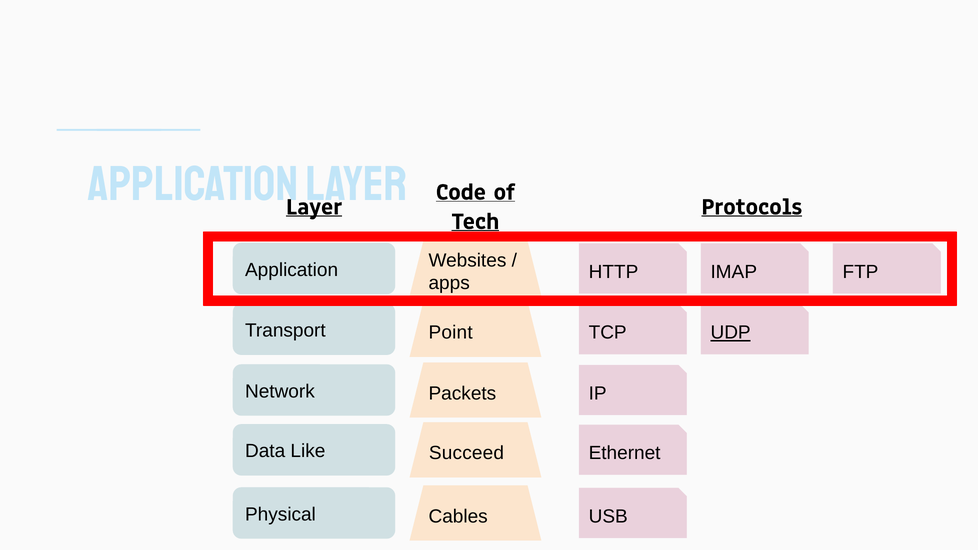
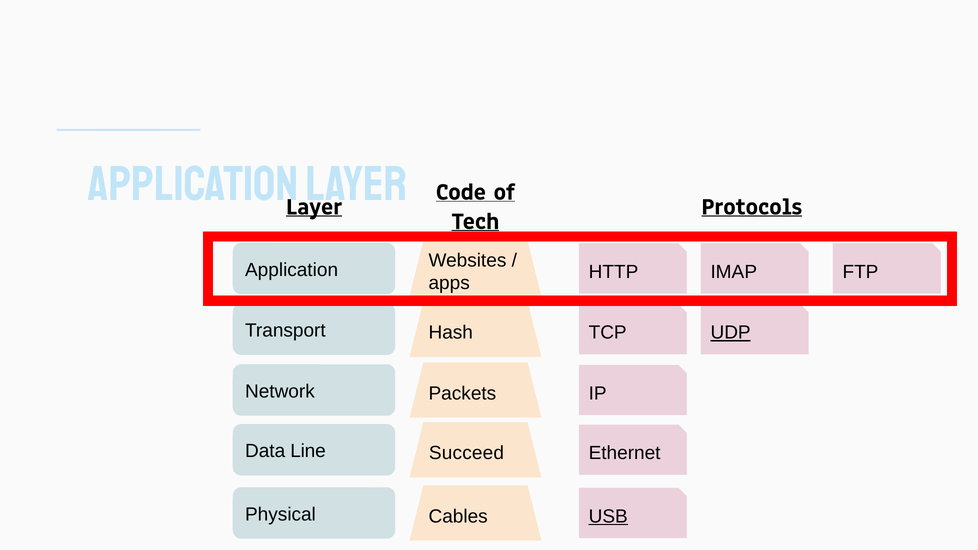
Point: Point -> Hash (451, 333)
Like: Like -> Line (308, 451)
USB underline: none -> present (608, 516)
